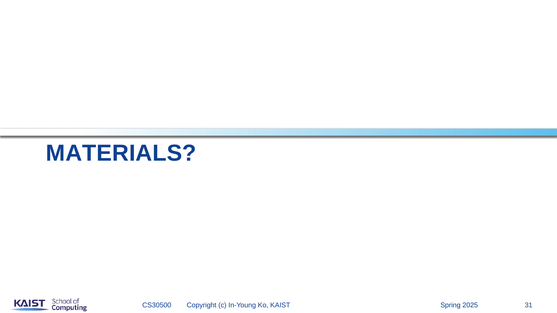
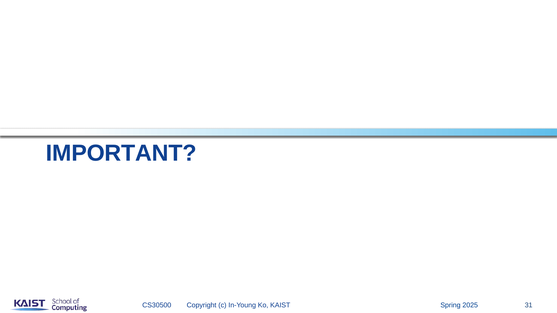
MATERIALS: MATERIALS -> IMPORTANT (121, 153)
